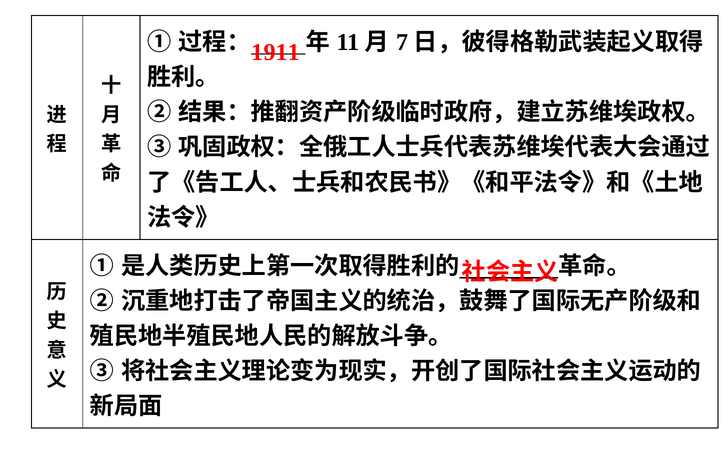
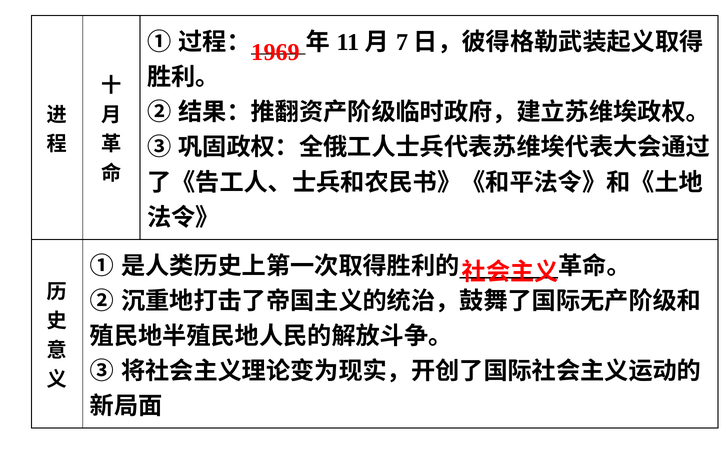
1911: 1911 -> 1969 (276, 52)
